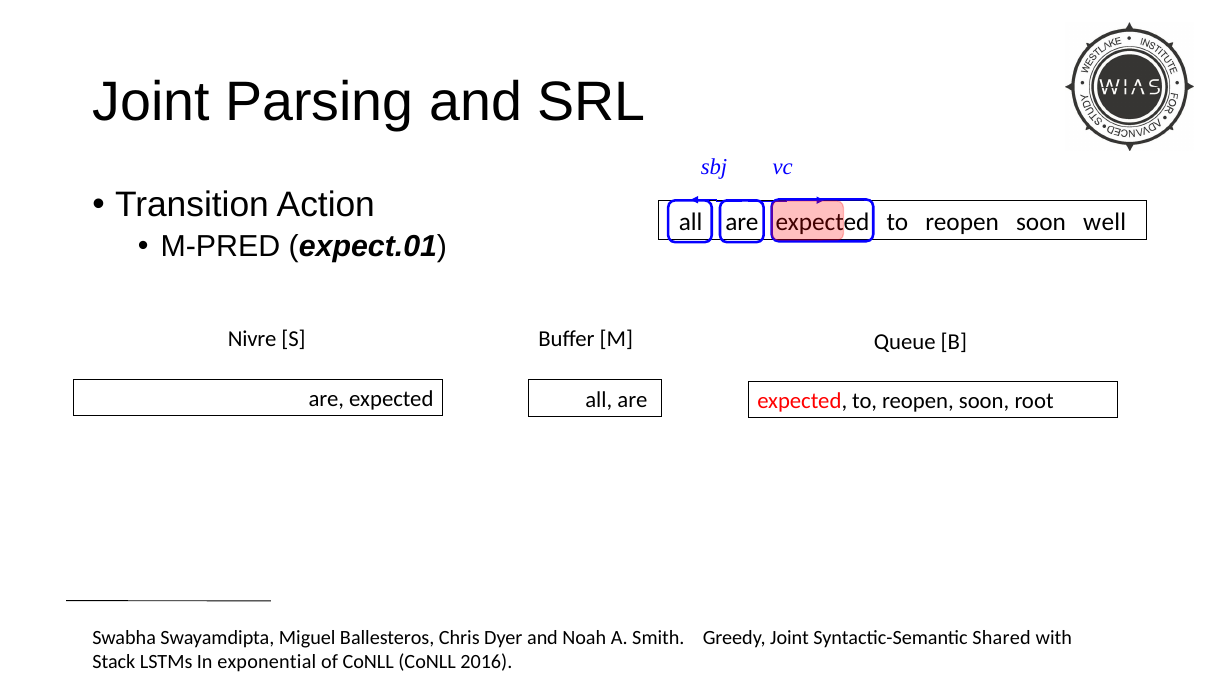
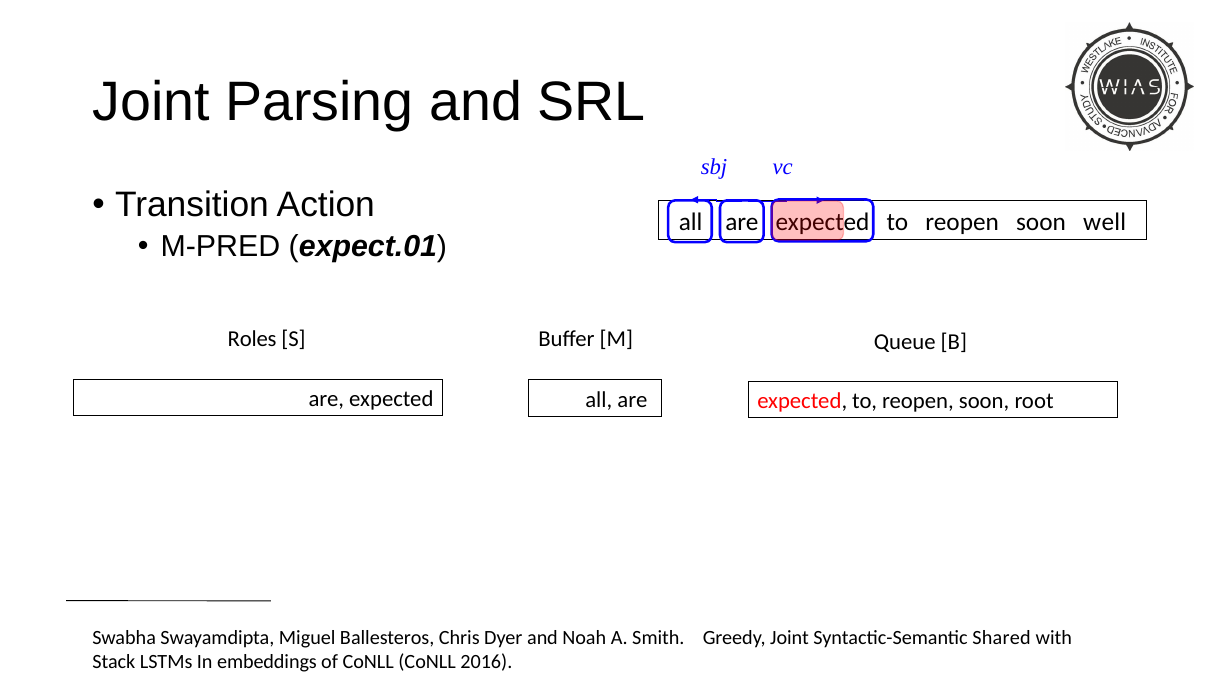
Nivre: Nivre -> Roles (252, 339)
exponential: exponential -> embeddings (267, 662)
